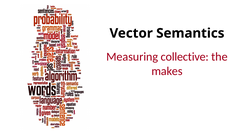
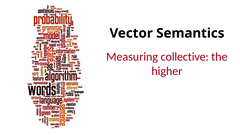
makes: makes -> higher (167, 71)
